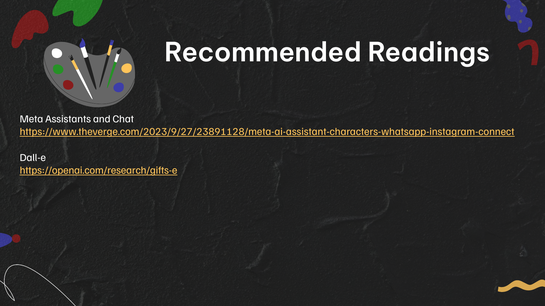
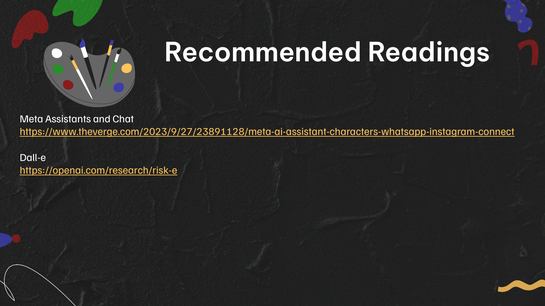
https://openai.com/research/gifts-e: https://openai.com/research/gifts-e -> https://openai.com/research/risk-e (98, 171)
